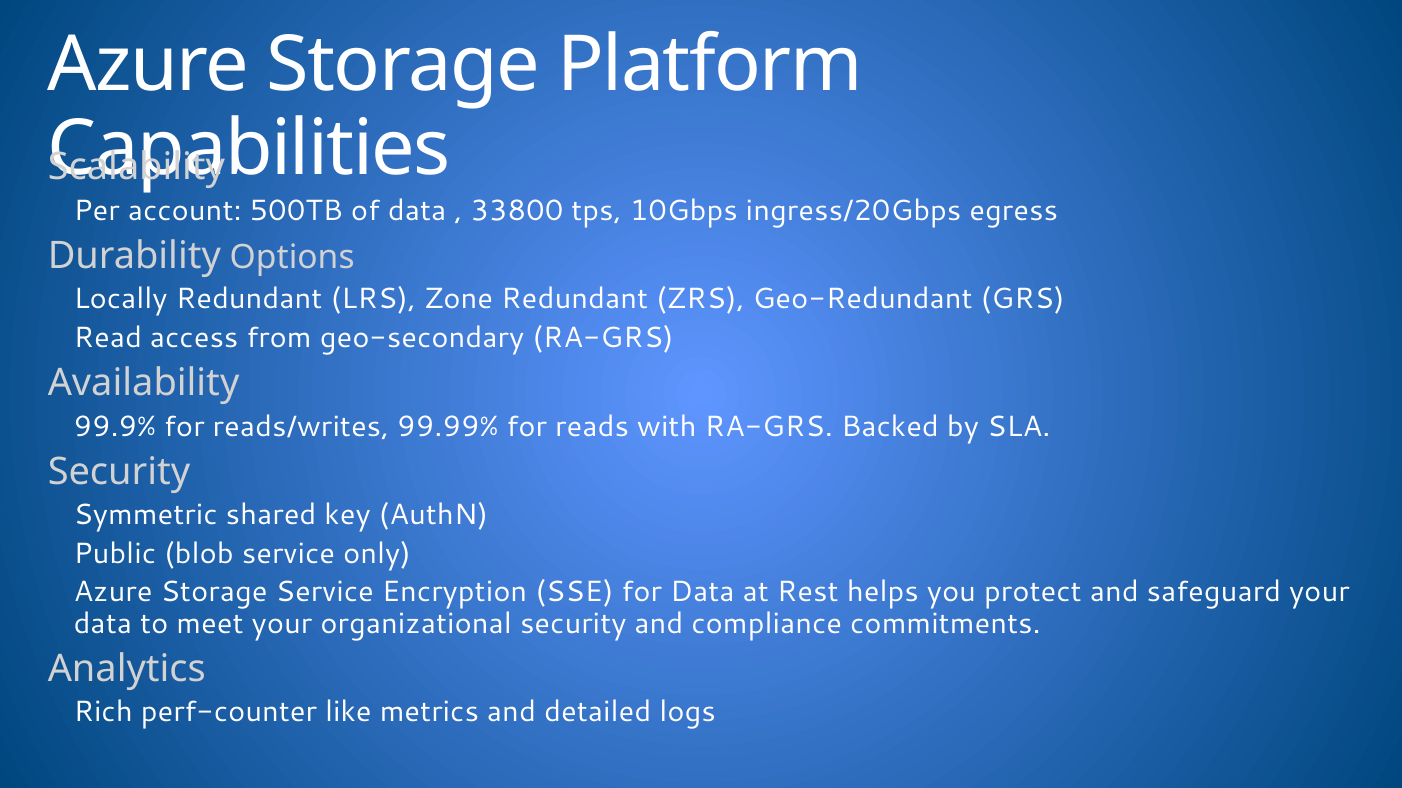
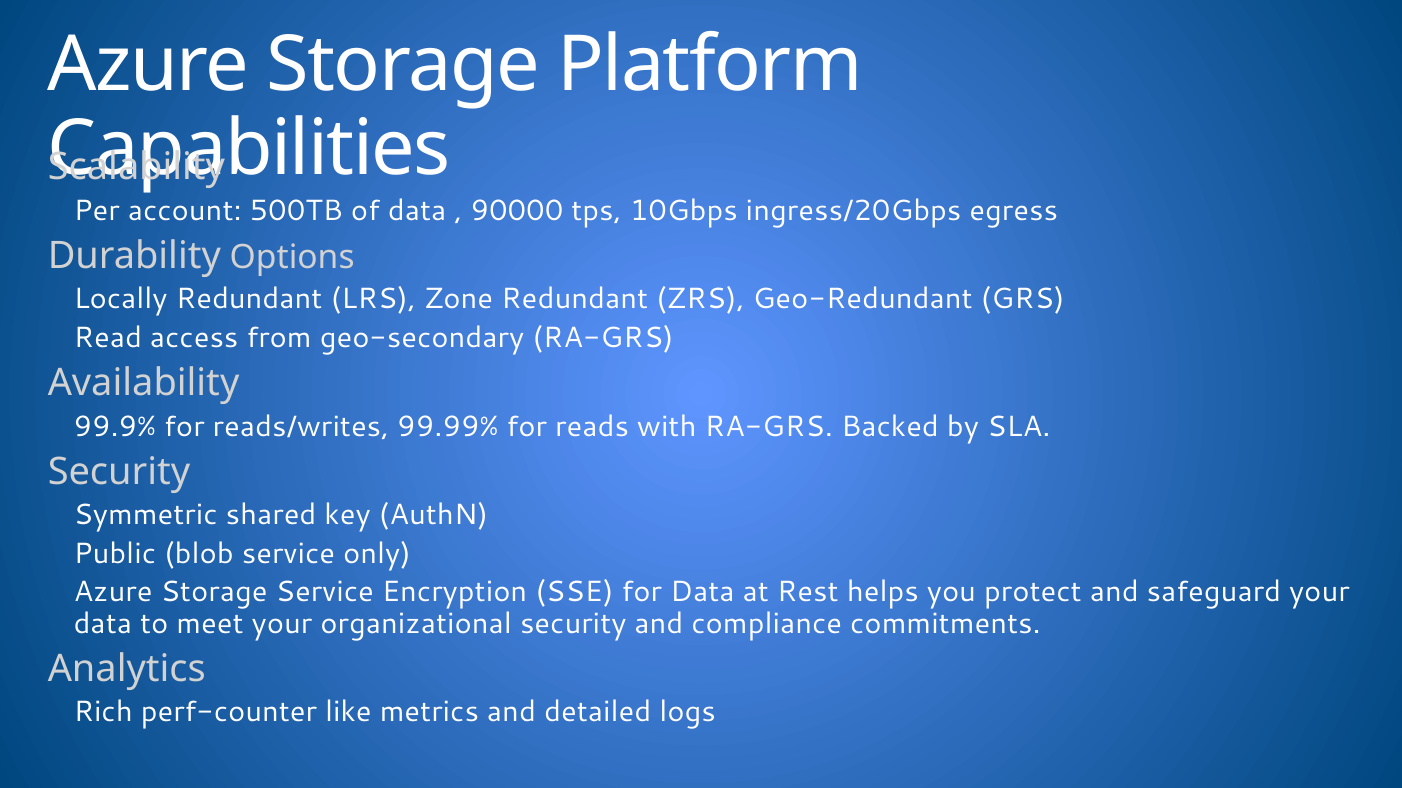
33800: 33800 -> 90000 (517, 211)
